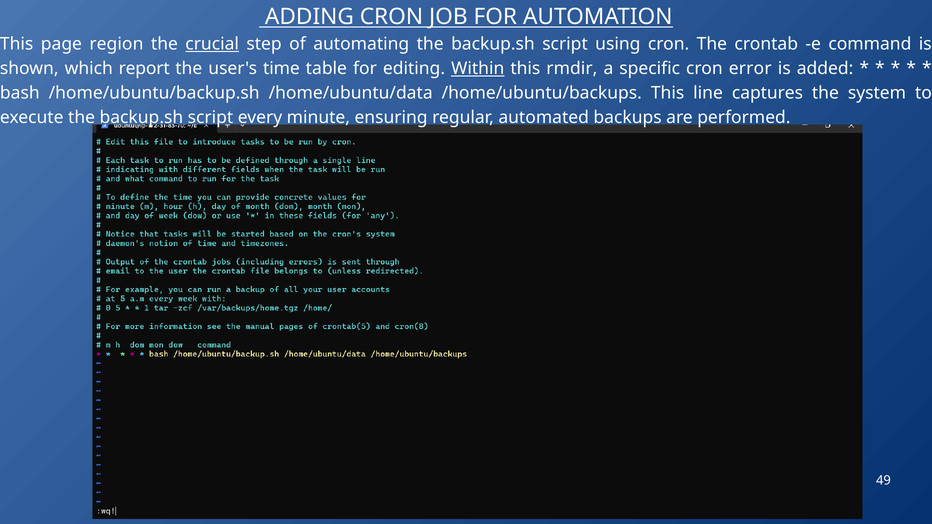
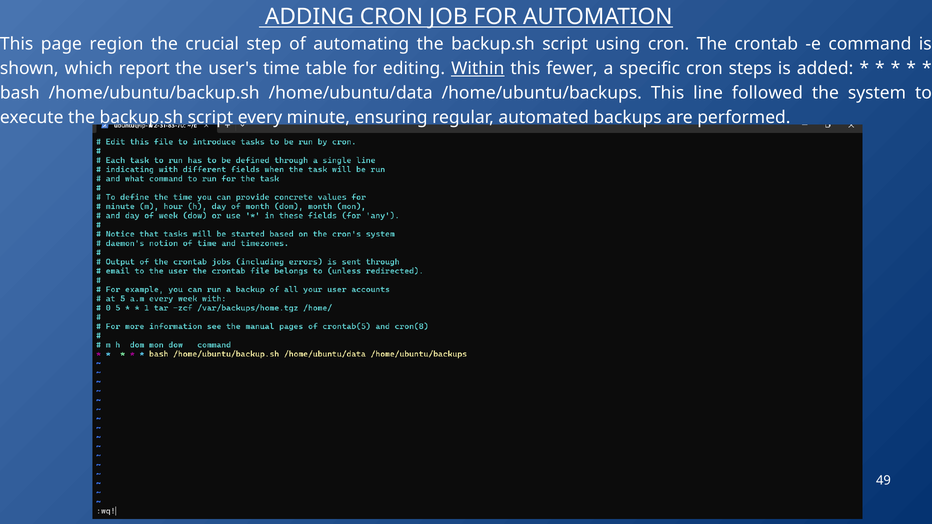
crucial underline: present -> none (212, 44)
rmdir: rmdir -> fewer (572, 68)
error: error -> steps (750, 68)
captures: captures -> followed (767, 93)
